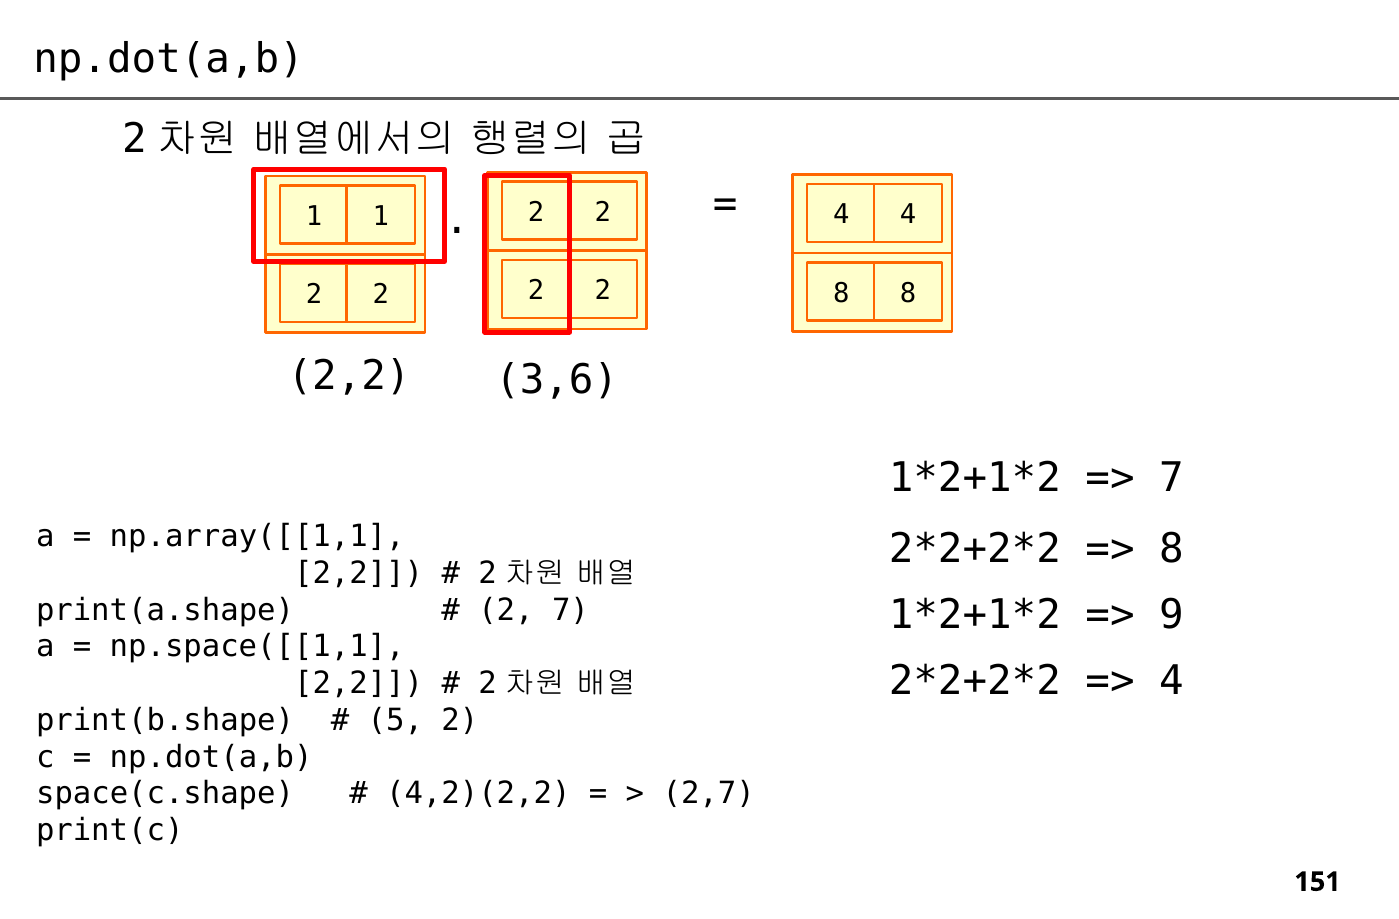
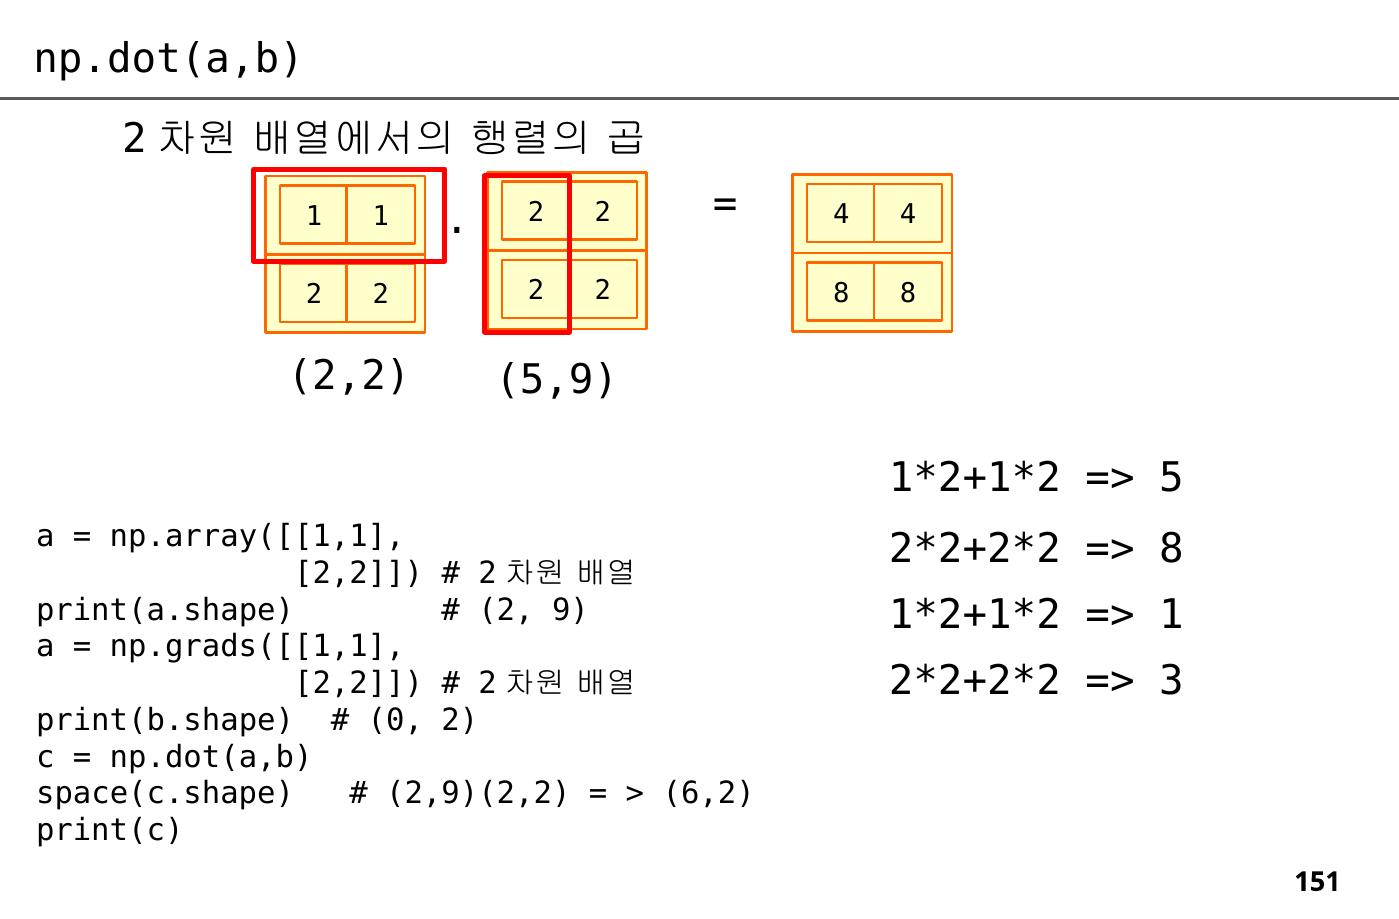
3,6: 3,6 -> 5,9 (557, 380)
7: 7 -> 5 (1171, 478)
2 7: 7 -> 9 (570, 610)
9: 9 -> 1 (1171, 615)
np.space([[1,1: np.space([[1,1 -> np.grads([[1,1 (257, 647)
4: 4 -> 3 (1171, 681)
5: 5 -> 0 (395, 720)
4,2)(2,2: 4,2)(2,2 -> 2,9)(2,2 (478, 794)
2,7: 2,7 -> 6,2 (709, 794)
